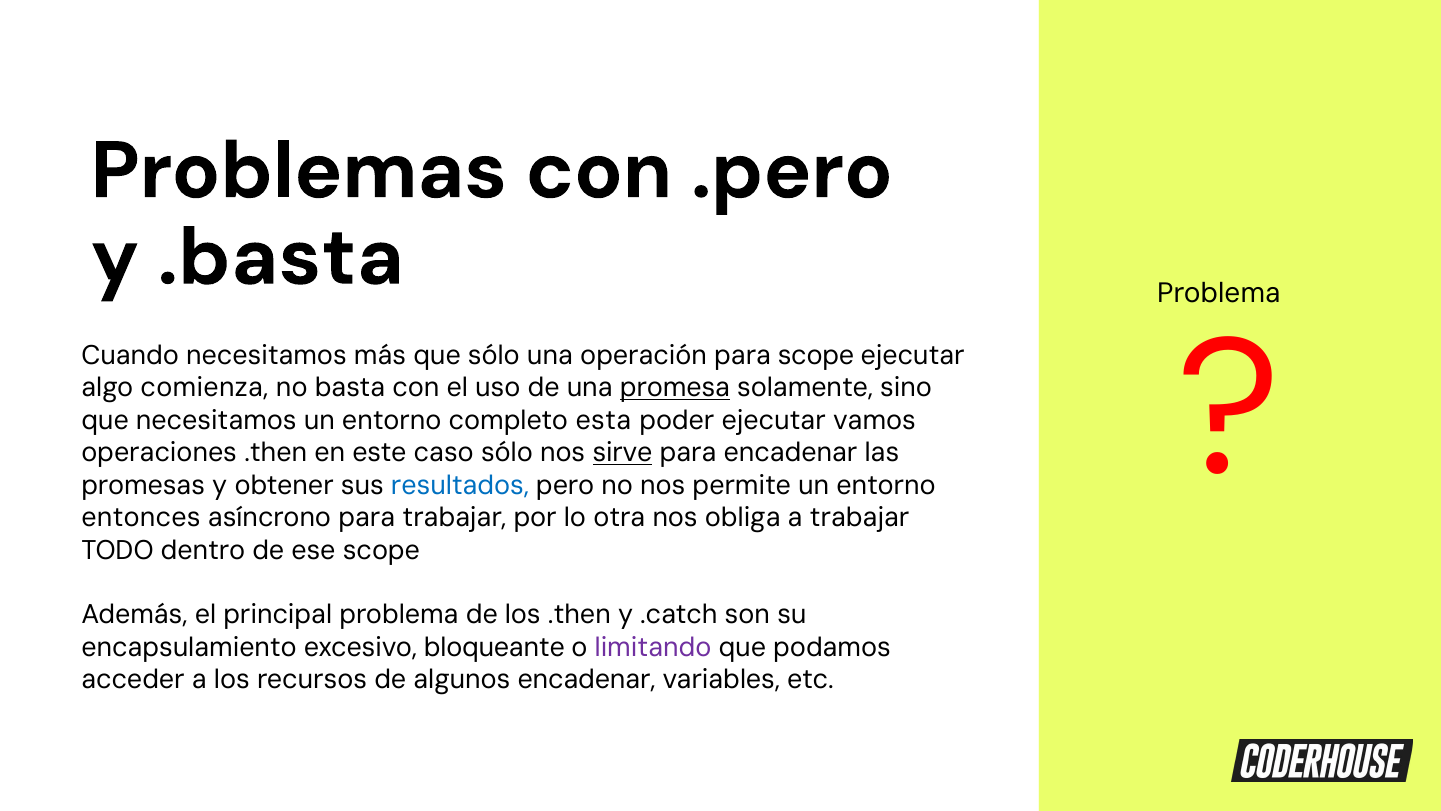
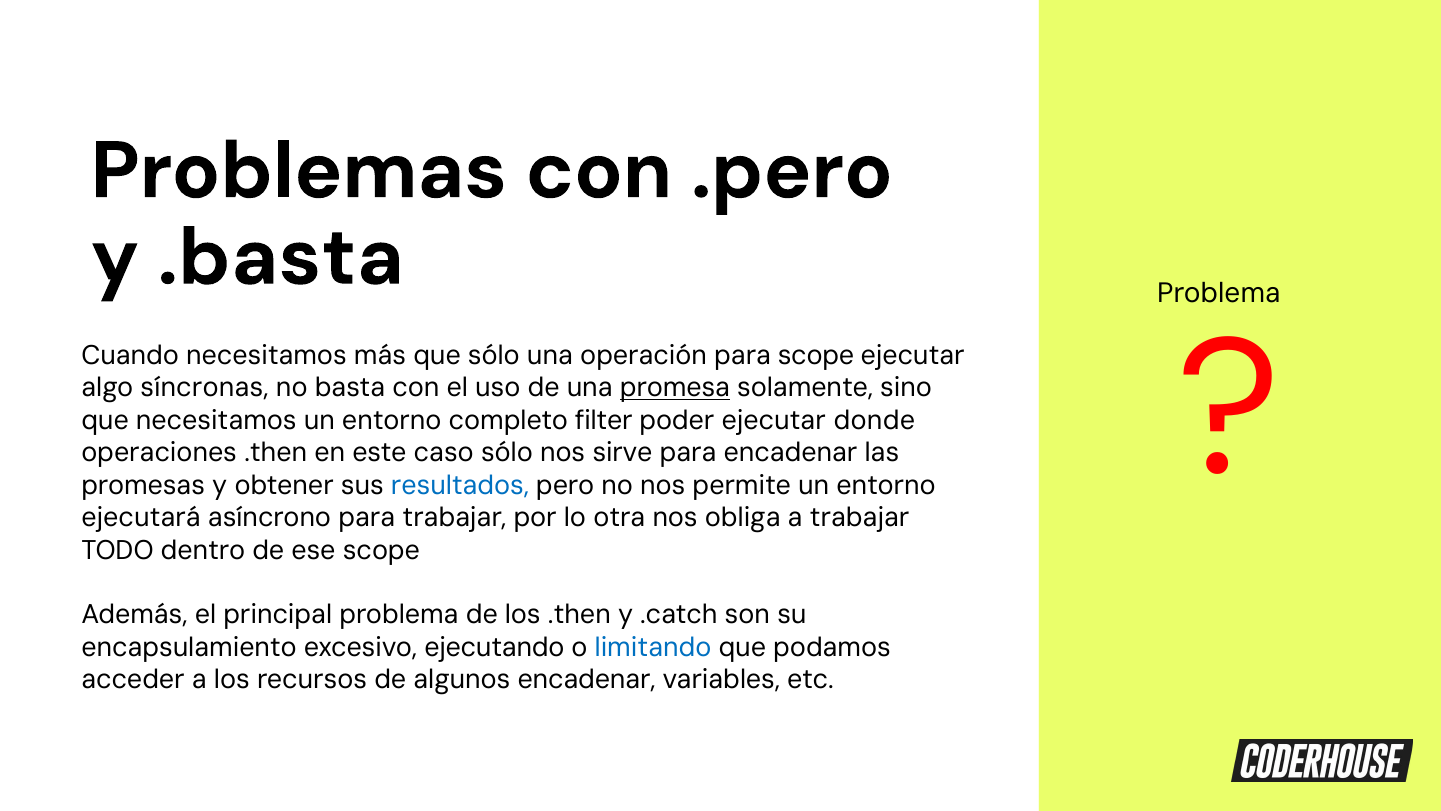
comienza: comienza -> síncronas (205, 388)
esta: esta -> filter (604, 420)
vamos: vamos -> donde (874, 420)
sirve underline: present -> none (623, 453)
entonces: entonces -> ejecutará (141, 517)
bloqueante: bloqueante -> ejecutando (494, 647)
limitando colour: purple -> blue (653, 647)
